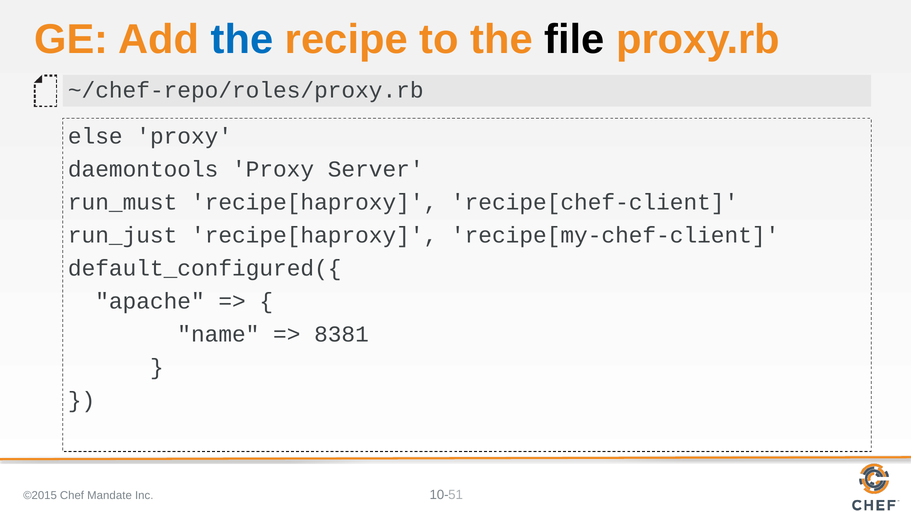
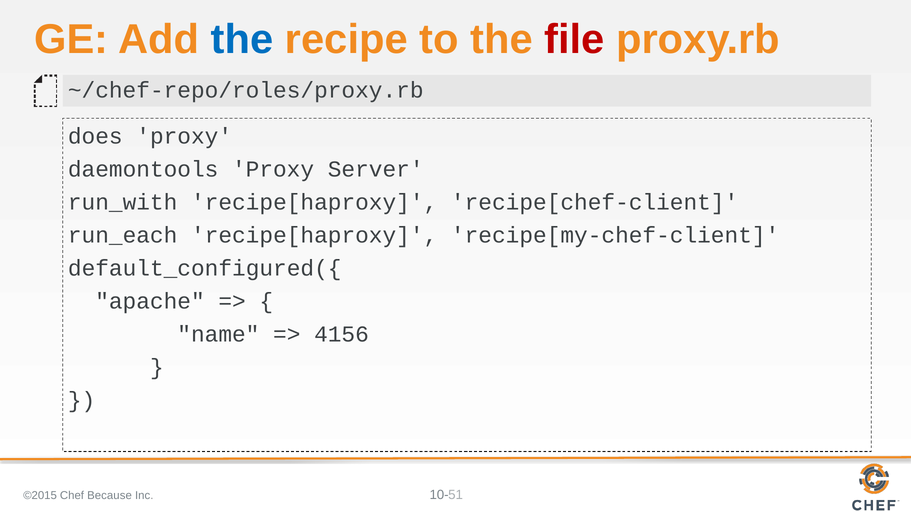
file colour: black -> red (574, 39)
else: else -> does (95, 136)
run_must: run_must -> run_with (123, 202)
run_just: run_just -> run_each (123, 235)
8381: 8381 -> 4156 (341, 335)
Mandate: Mandate -> Because (109, 496)
